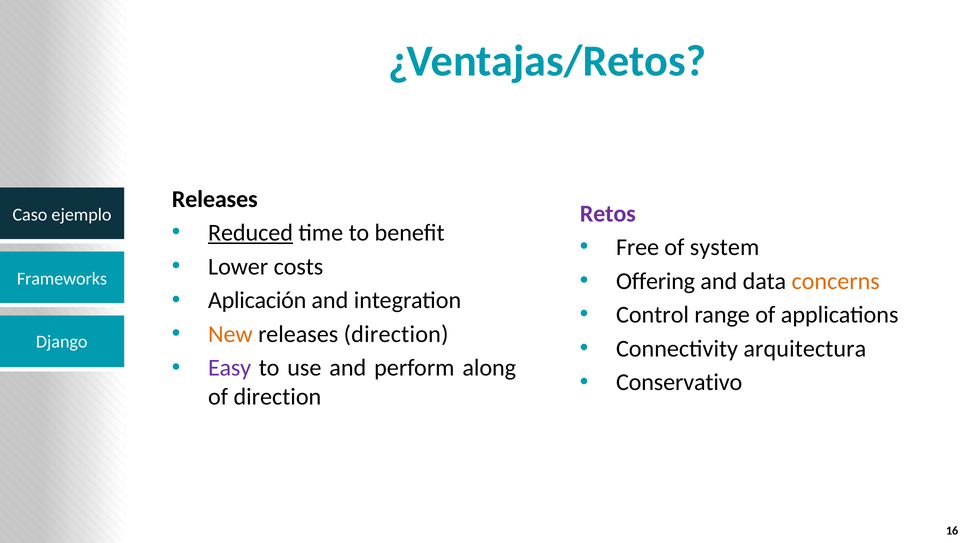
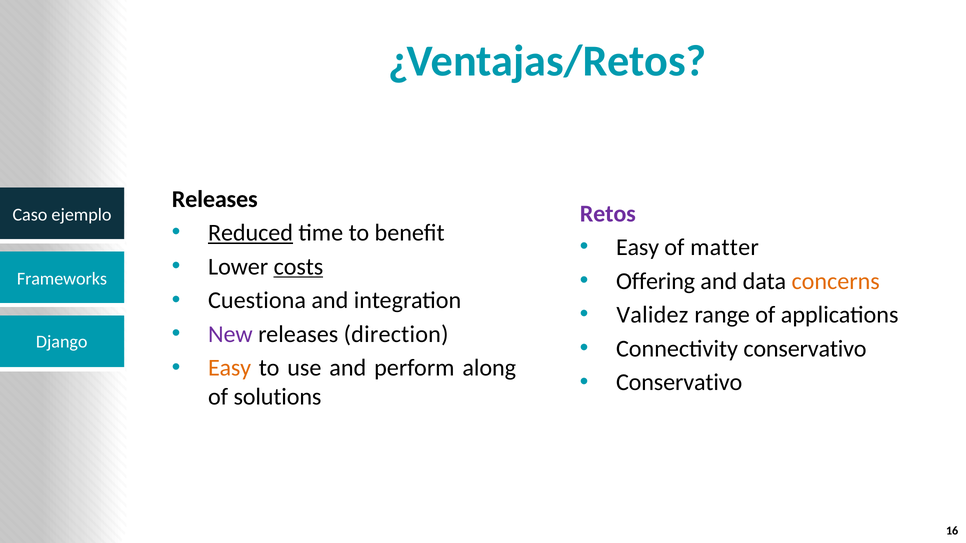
Free: Free -> Easy (638, 247)
system: system -> matter (725, 247)
costs underline: none -> present (298, 267)
Aplicación: Aplicación -> Cuestiona (257, 301)
Control: Control -> Validez (652, 315)
New colour: orange -> purple (230, 334)
Connectivity arquitectura: arquitectura -> conservativo (805, 349)
Easy colour: purple -> orange (230, 368)
of direction: direction -> solutions (277, 397)
